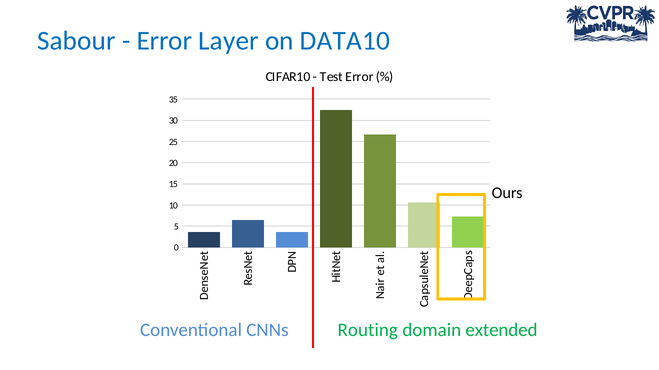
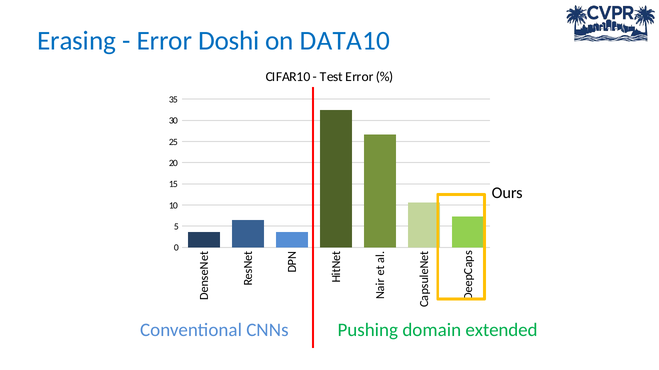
Sabour: Sabour -> Erasing (77, 41)
Layer: Layer -> Doshi (229, 41)
Routing: Routing -> Pushing (368, 331)
